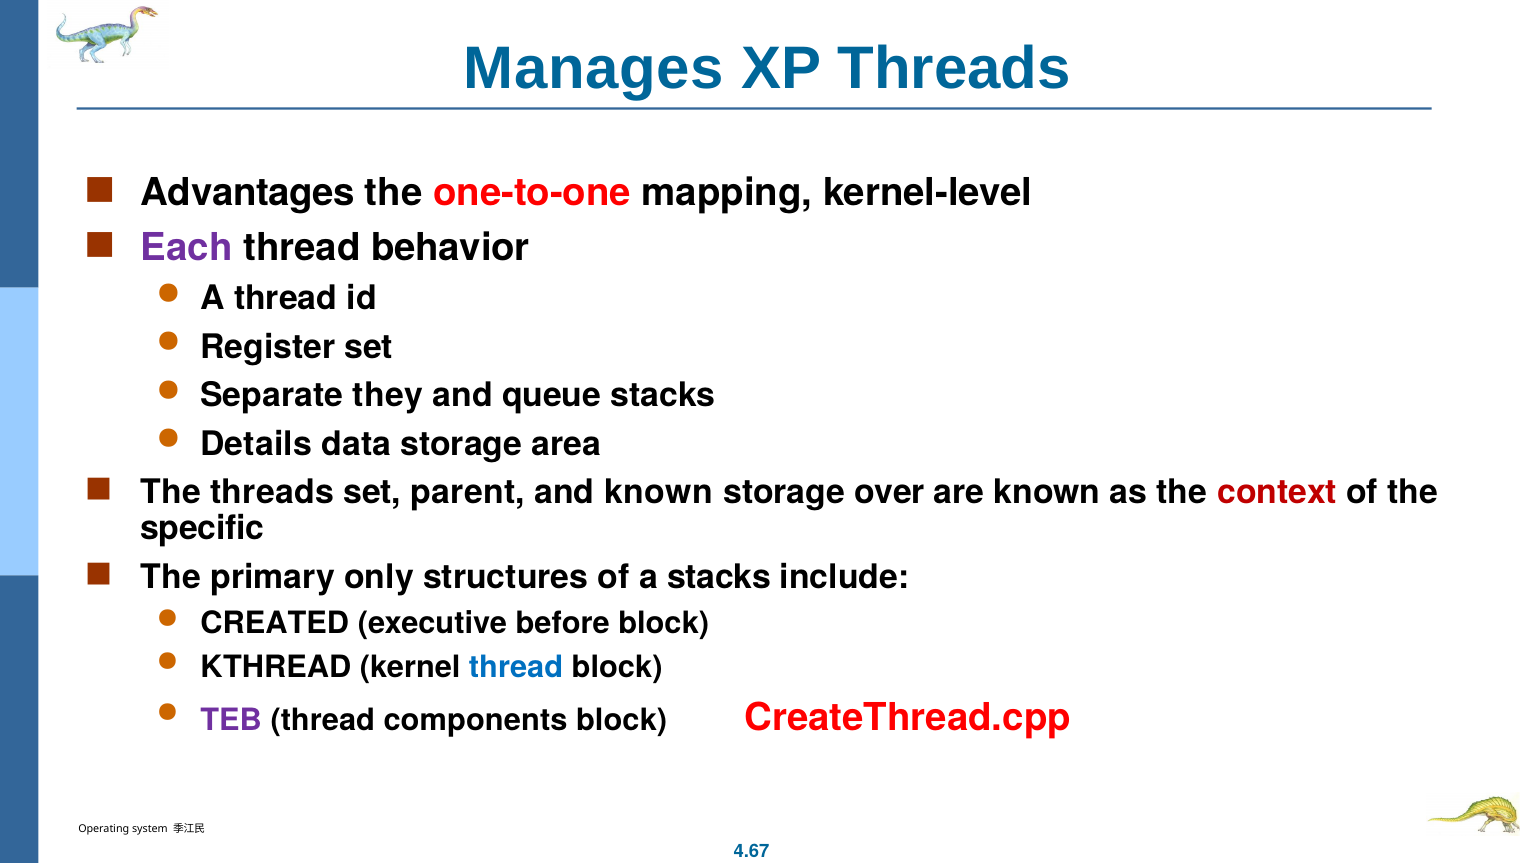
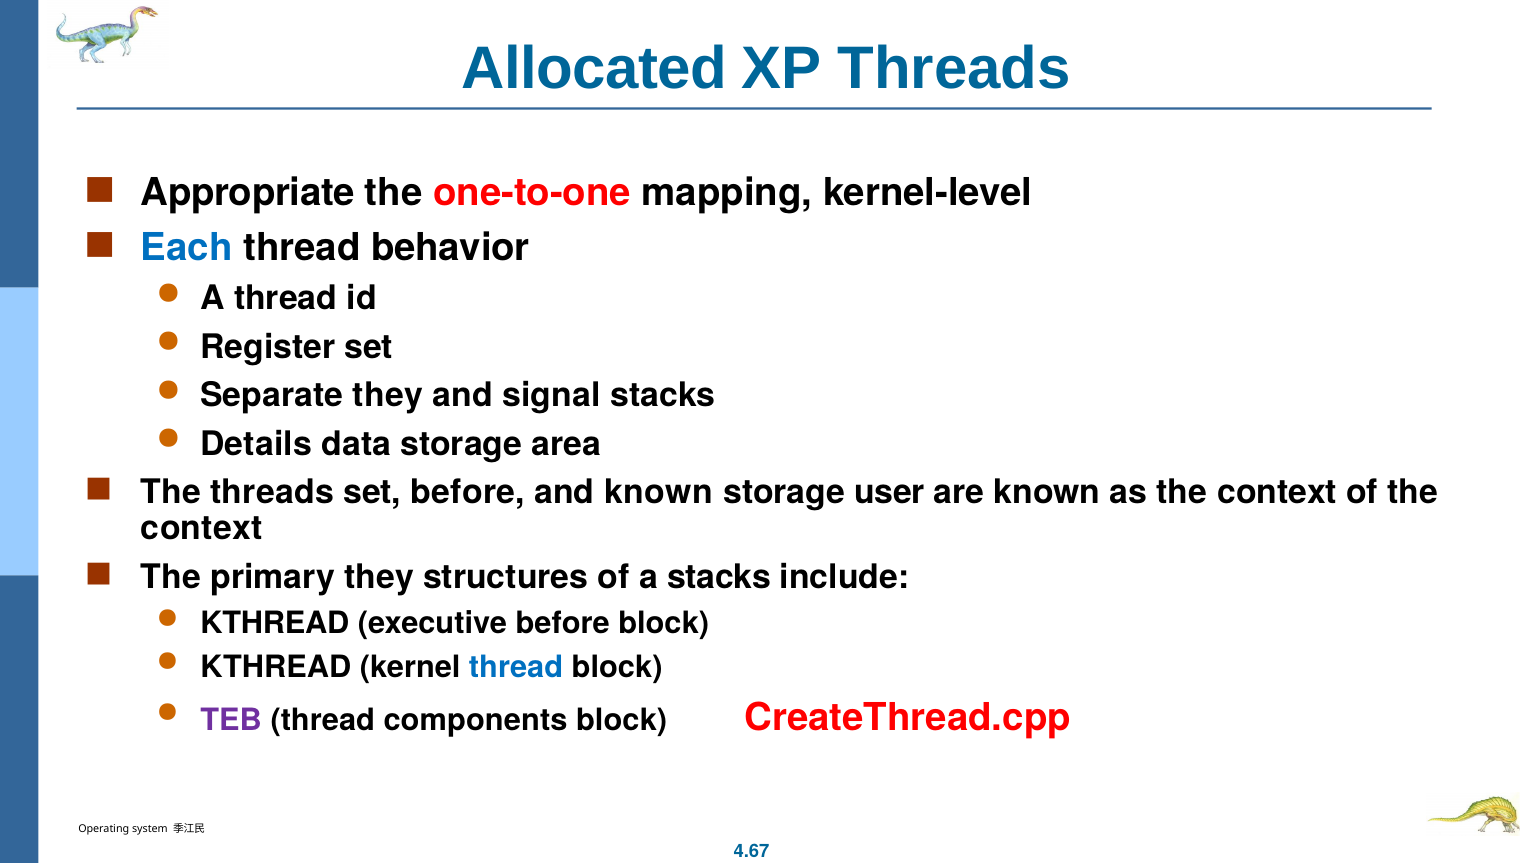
Manages: Manages -> Allocated (594, 69)
Advantages: Advantages -> Appropriate (248, 193)
Each colour: purple -> blue (187, 248)
queue: queue -> signal (552, 395)
set parent: parent -> before (468, 492)
over: over -> user (890, 492)
context colour: red -> black (1277, 492)
specific: specific -> context (202, 529)
primary only: only -> they (379, 577)
CREATED: CREATED -> KTHREAD (275, 623)
